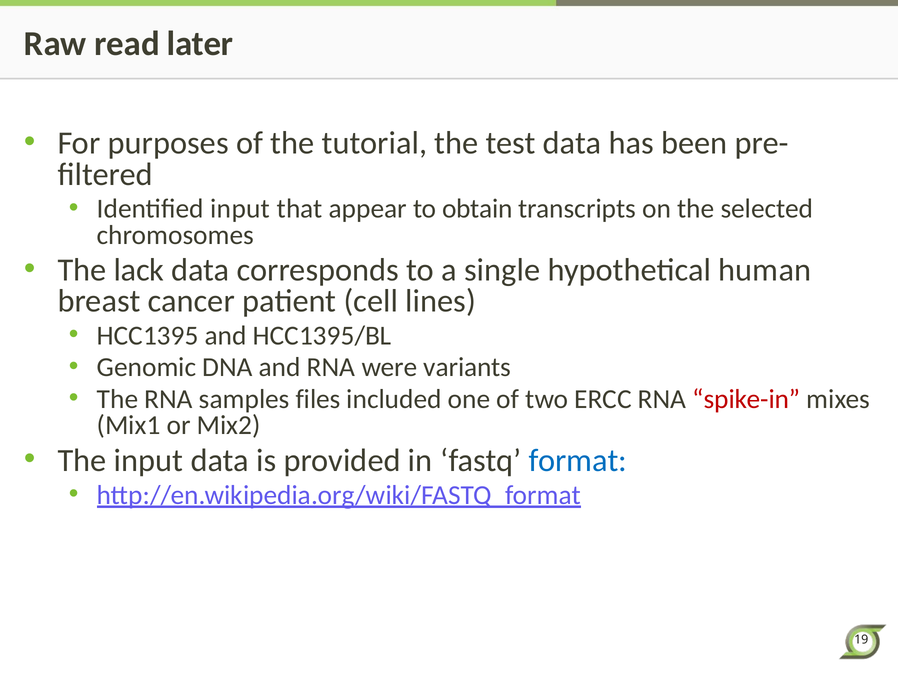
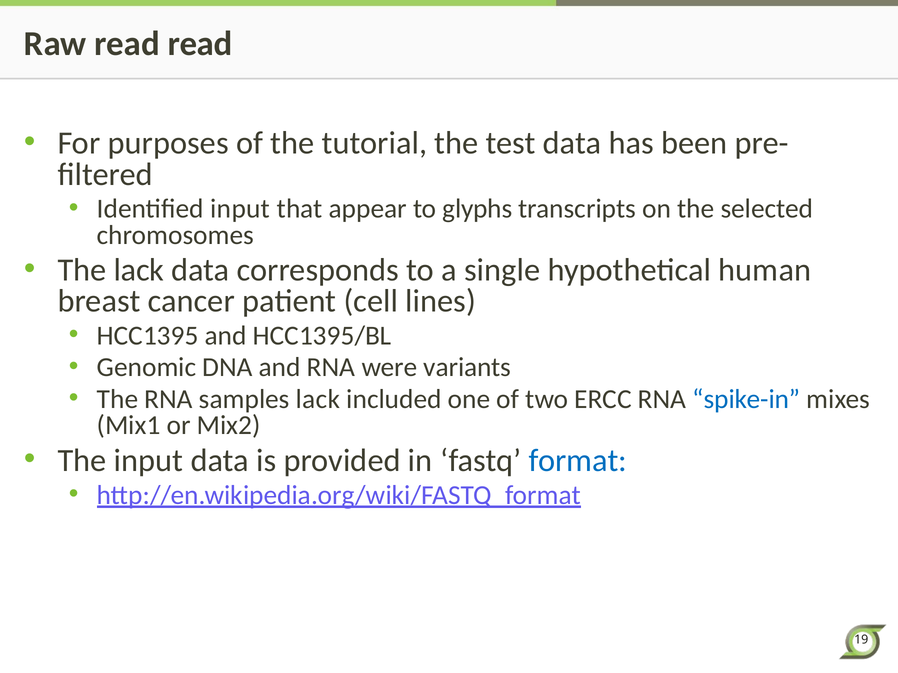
read later: later -> read (200, 44)
obtain: obtain -> glyphs (477, 209)
samples files: files -> lack (318, 399)
spike-in colour: red -> blue (746, 399)
